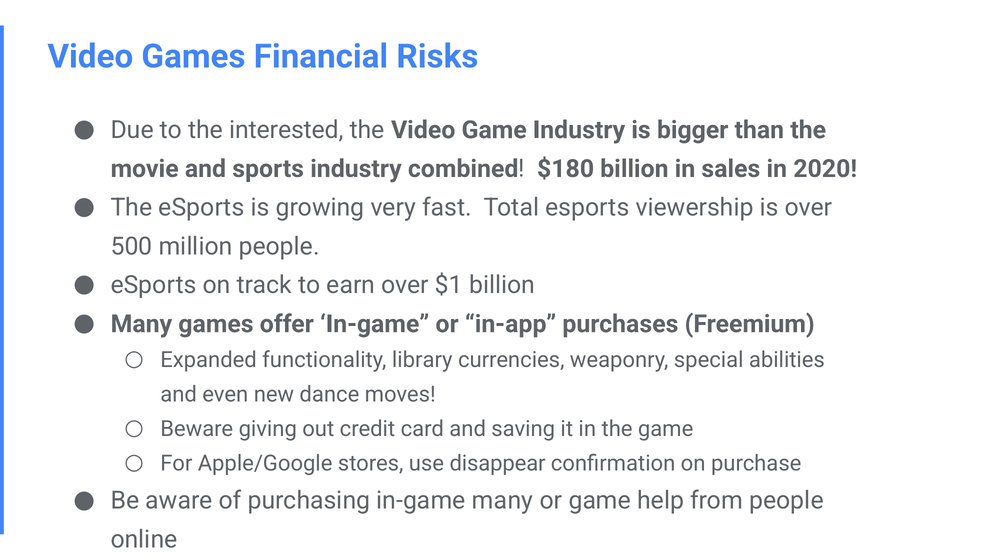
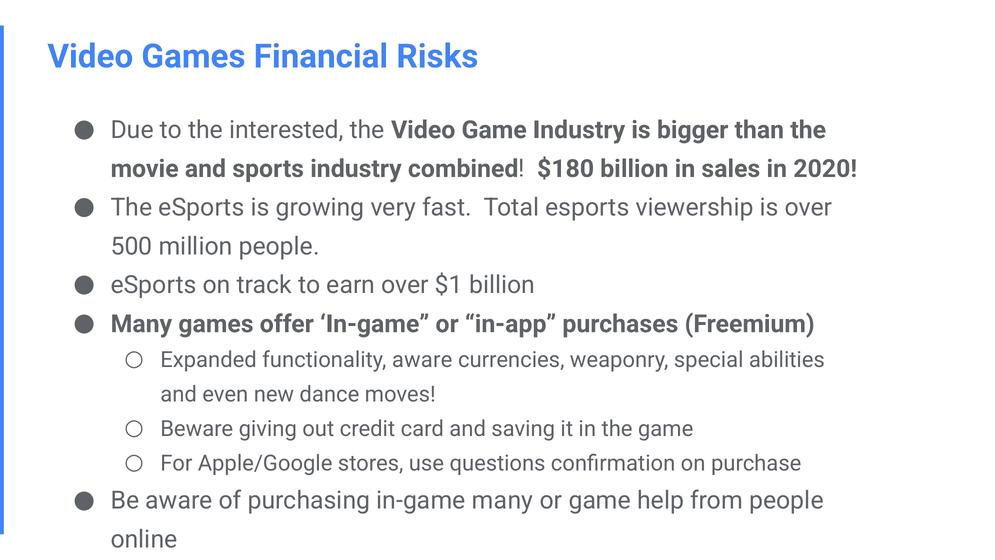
functionality library: library -> aware (422, 360)
disappear: disappear -> questions (498, 463)
